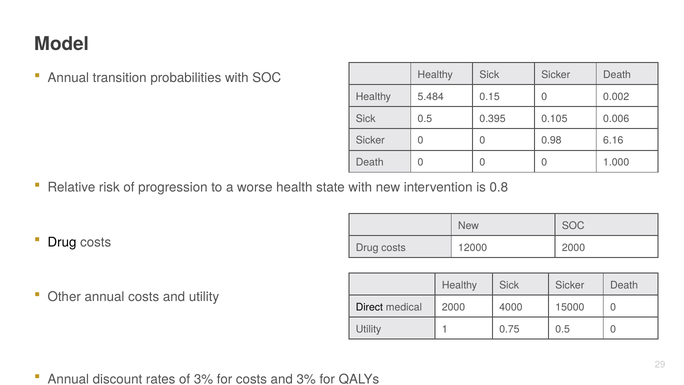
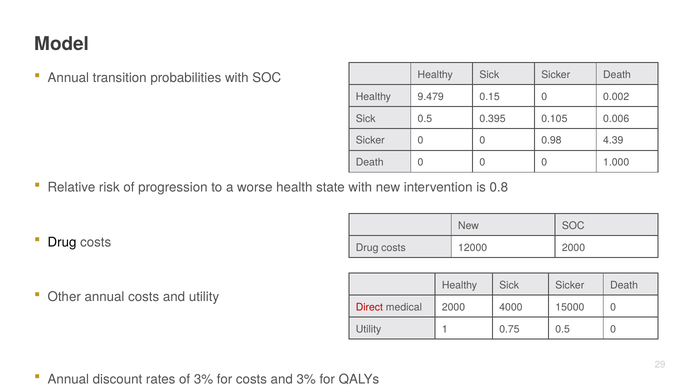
5.484: 5.484 -> 9.479 (431, 97)
6.16: 6.16 -> 4.39 (613, 140)
Direct colour: black -> red (369, 307)
